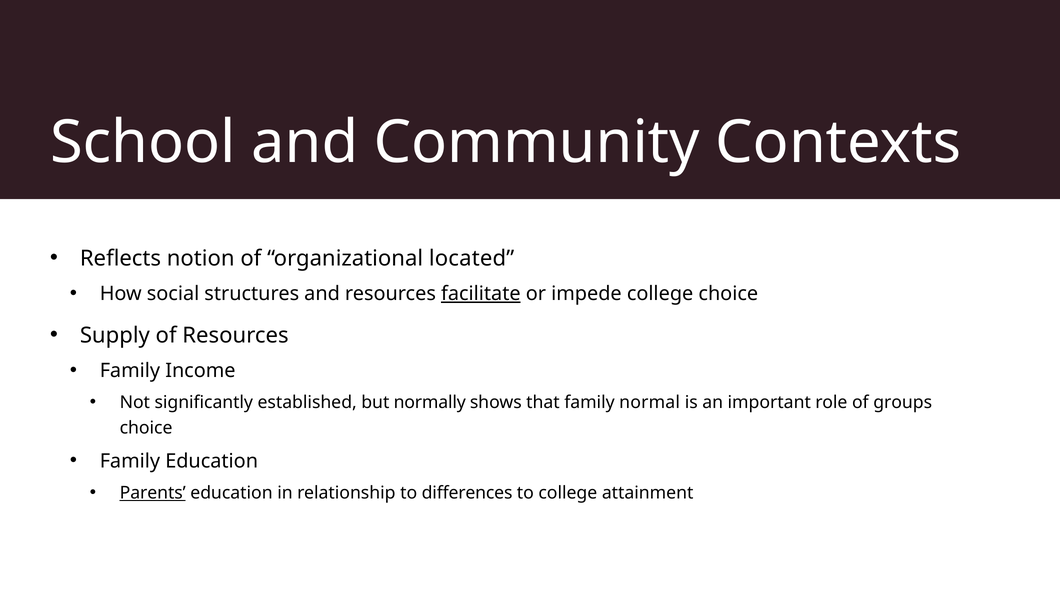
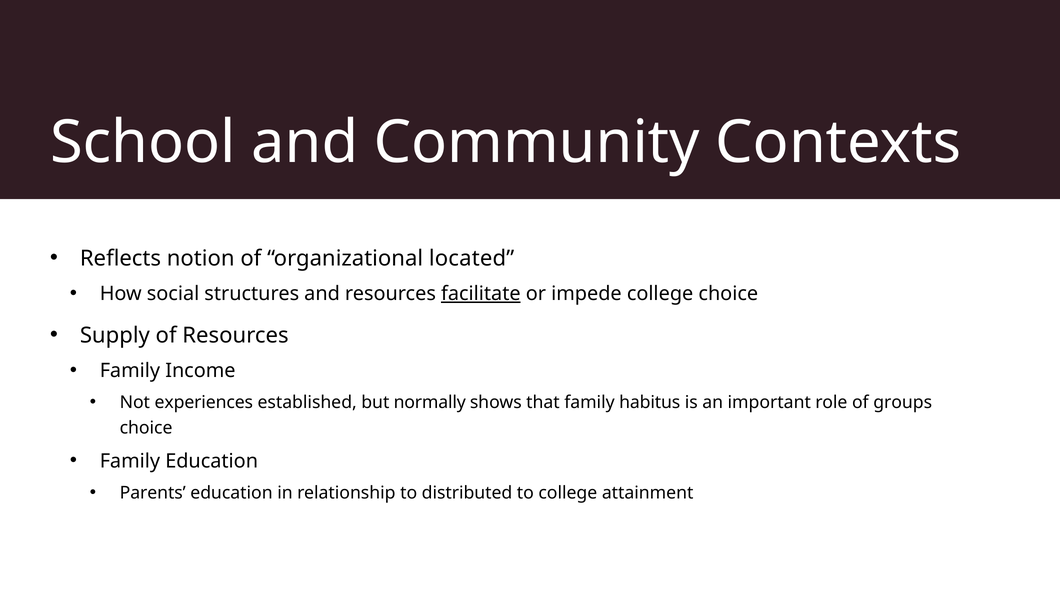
significantly: significantly -> experiences (204, 403)
normal: normal -> habitus (650, 403)
Parents underline: present -> none (153, 493)
differences: differences -> distributed (467, 493)
